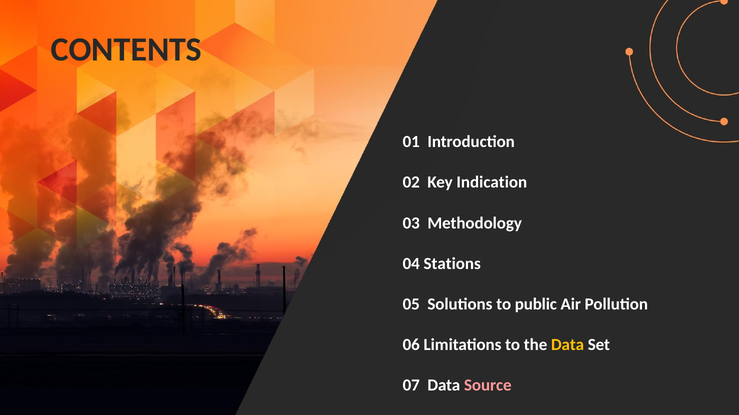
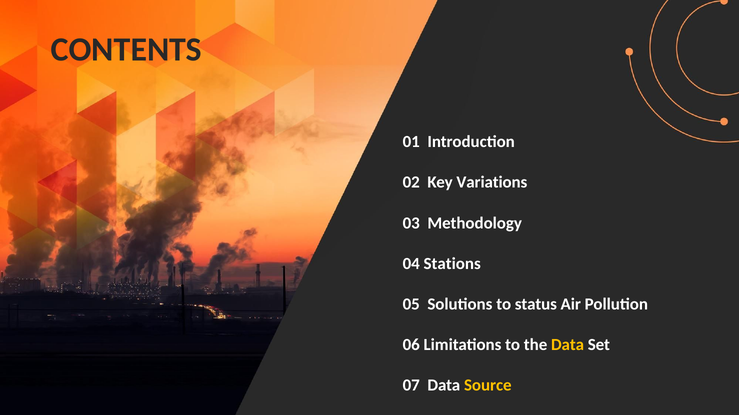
Indication: Indication -> Variations (492, 183)
public: public -> status (536, 305)
Source colour: pink -> yellow (488, 386)
